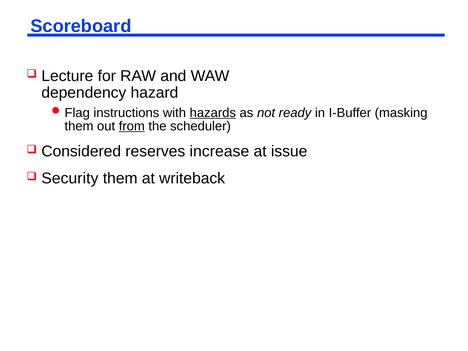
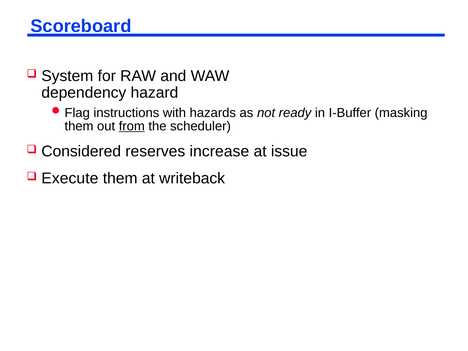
Lecture: Lecture -> System (67, 76)
hazards underline: present -> none (213, 113)
Security: Security -> Execute (70, 178)
